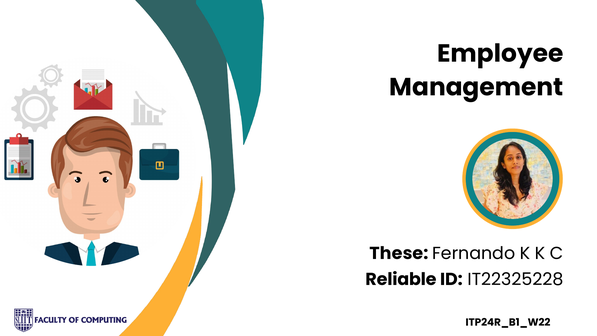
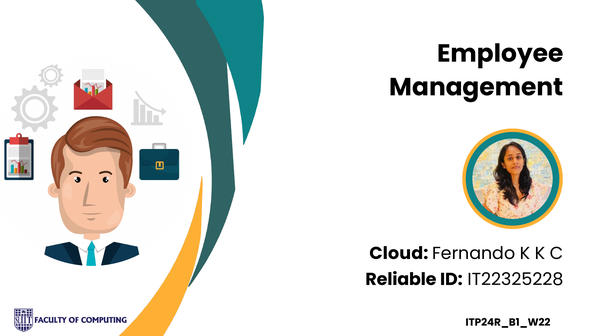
These: These -> Cloud (399, 253)
